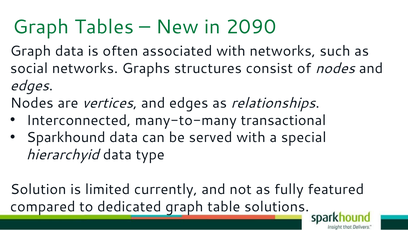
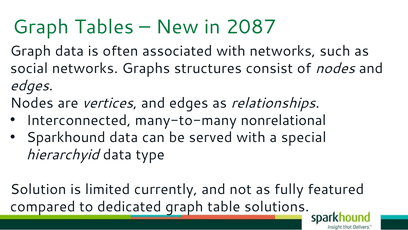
2090: 2090 -> 2087 (251, 27)
transactional: transactional -> nonrelational (283, 120)
